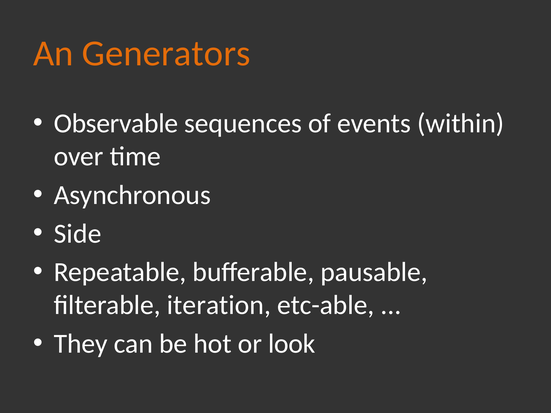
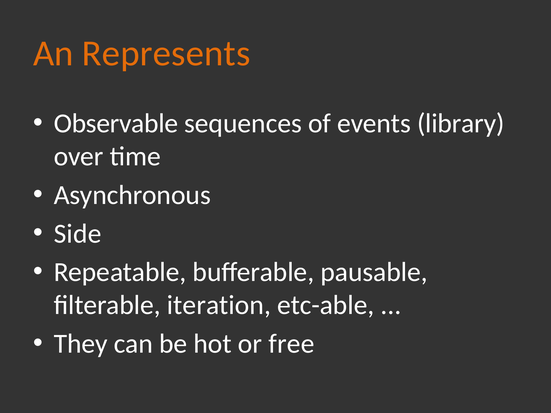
Generators: Generators -> Represents (166, 54)
within: within -> library (461, 124)
look: look -> free (291, 344)
